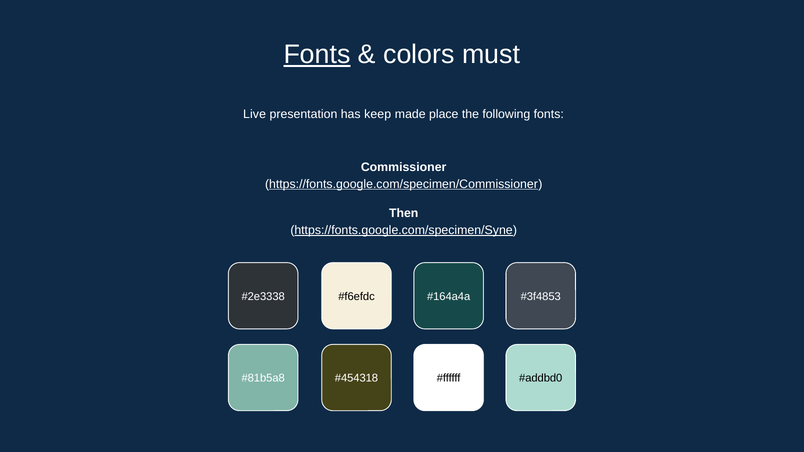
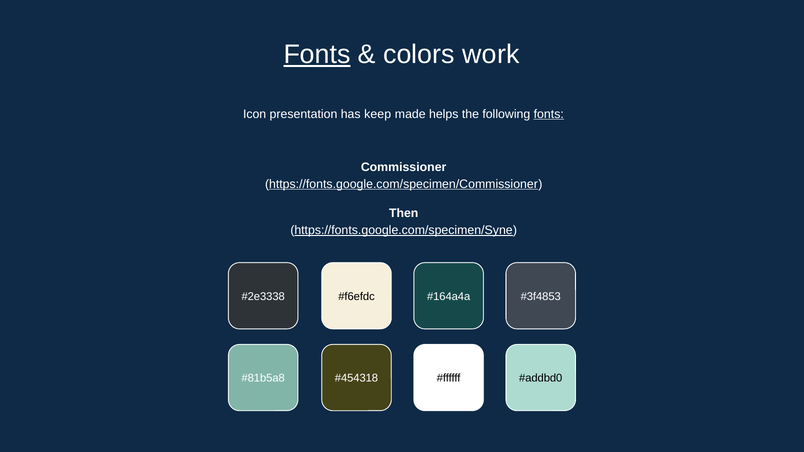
must: must -> work (491, 54)
Live: Live -> Icon (255, 114)
place: place -> helps (444, 114)
fonts underline: none -> present (549, 114)
